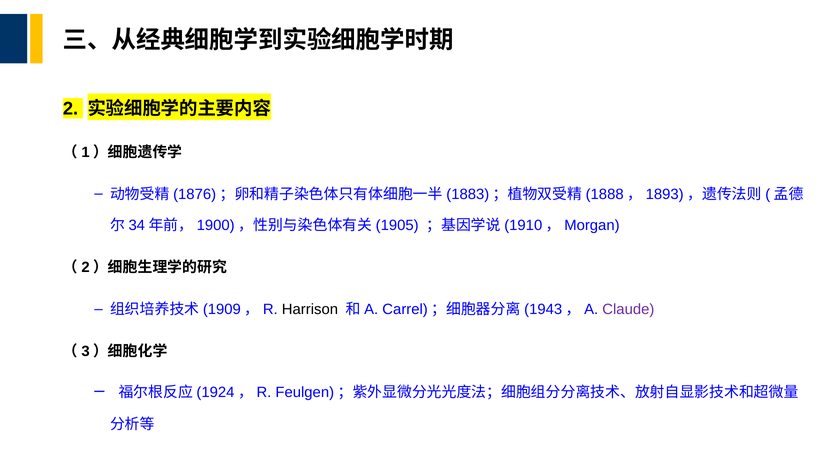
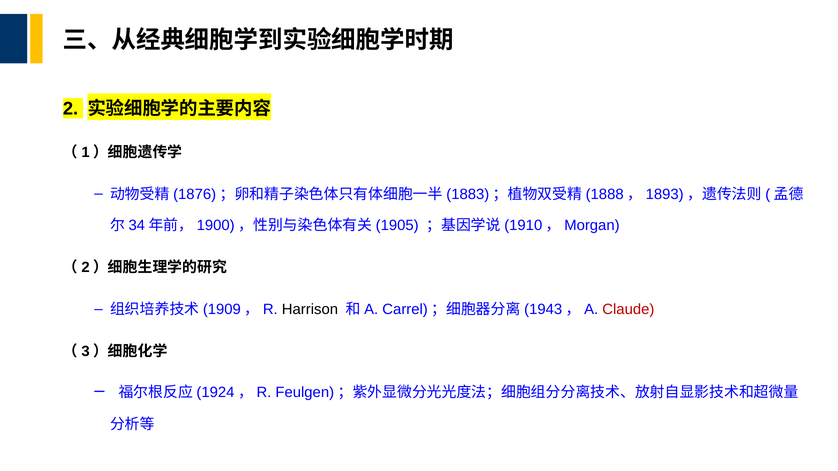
Claude colour: purple -> red (628, 310)
